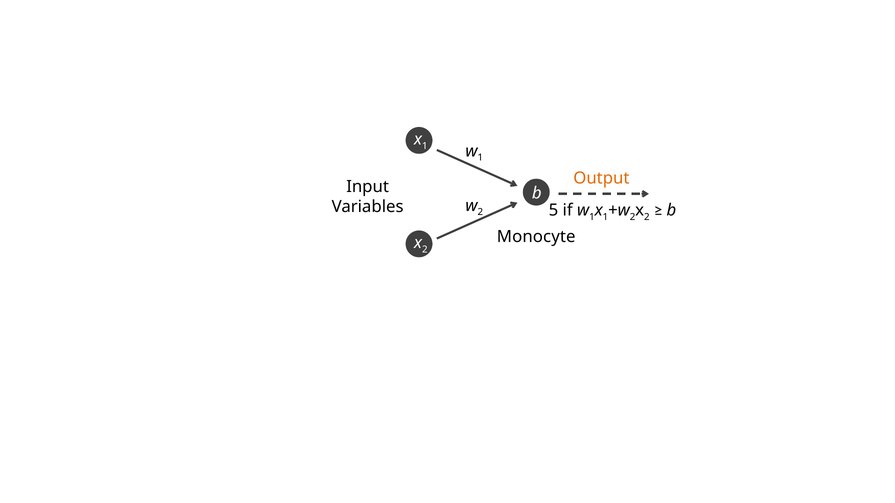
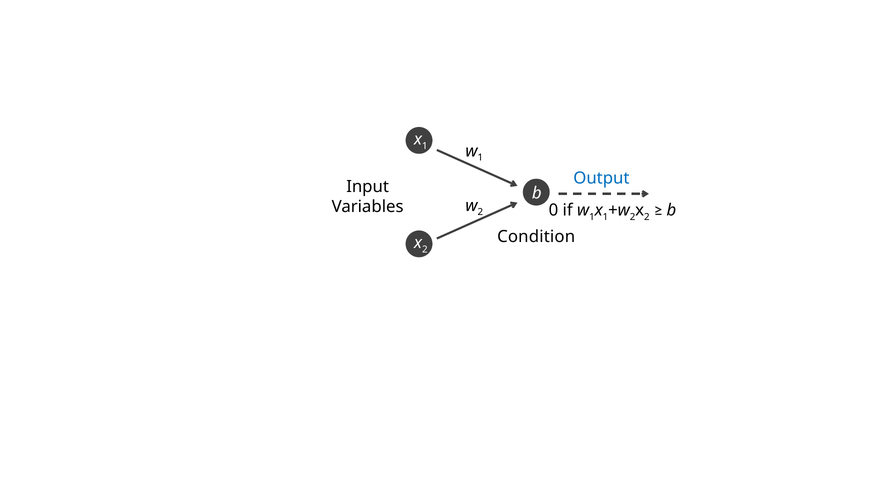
Output colour: orange -> blue (601, 178)
5: 5 -> 0 (554, 211)
Monocyte: Monocyte -> Condition (536, 237)
